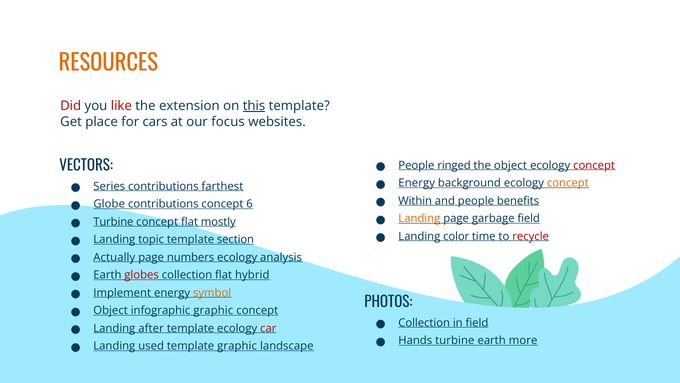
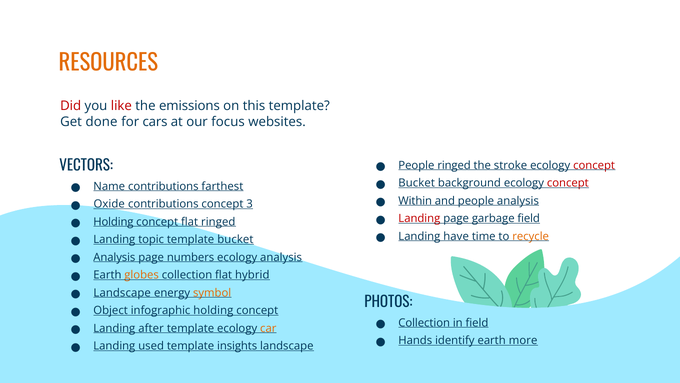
extension: extension -> emissions (189, 106)
this underline: present -> none (254, 106)
place: place -> done (102, 122)
the object: object -> stroke (510, 165)
Energy: Energy -> Bucket (417, 183)
concept colour: orange -> red (568, 183)
Series: Series -> Name (109, 186)
people benefits: benefits -> analysis (518, 201)
Globe: Globe -> Oxide (109, 204)
6: 6 -> 3 (250, 204)
Landing colour: orange -> red (419, 218)
Turbine: Turbine -> Holding (113, 222)
flat mostly: mostly -> ringed (218, 222)
color: color -> have (456, 236)
recycle colour: red -> orange (531, 236)
template section: section -> bucket (235, 239)
Actually: Actually -> Analysis (114, 257)
globes colour: red -> orange (142, 275)
Implement: Implement -> Landscape (122, 293)
infographic graphic: graphic -> holding (213, 310)
car colour: red -> orange (268, 328)
Hands turbine: turbine -> identify (455, 340)
template graphic: graphic -> insights (237, 346)
